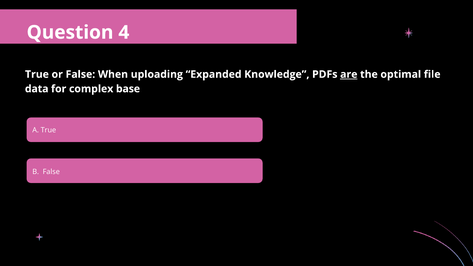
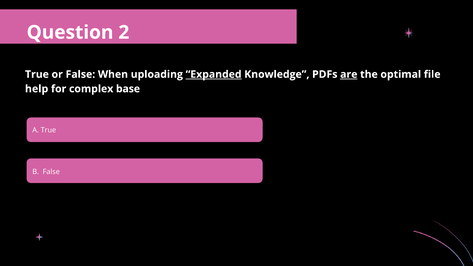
4: 4 -> 2 (124, 32)
Expanded underline: none -> present (214, 74)
data: data -> help (37, 89)
